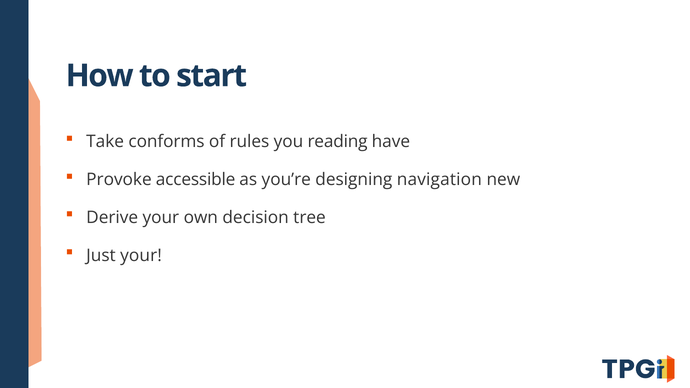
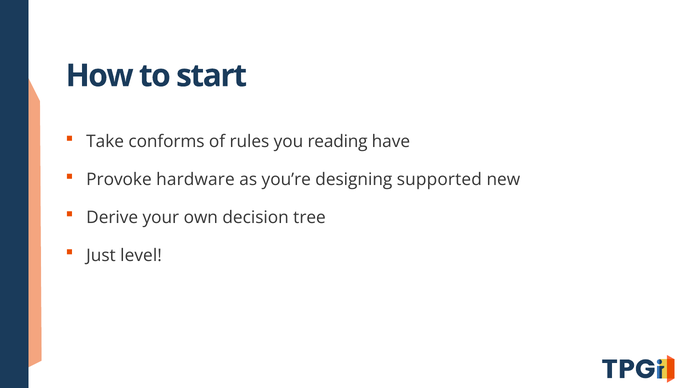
accessible: accessible -> hardware (195, 180)
navigation: navigation -> supported (439, 180)
Just your: your -> level (141, 256)
